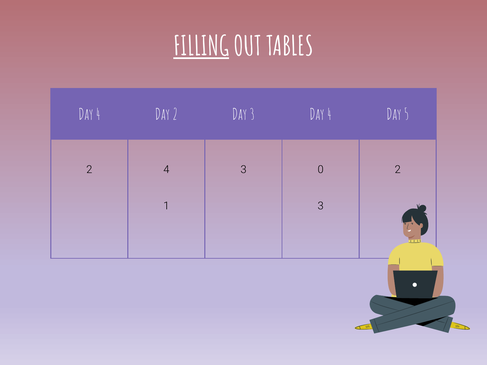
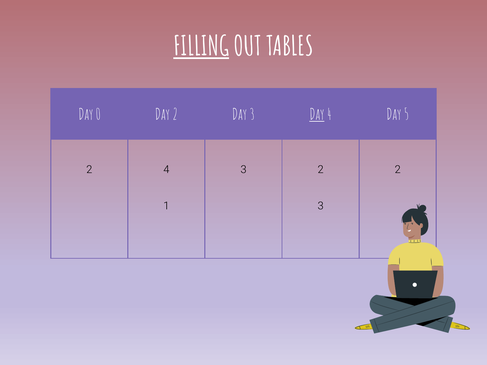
4: 4 -> 0 (98, 115)
Day underline: none -> present (317, 115)
3 0: 0 -> 2 (321, 170)
